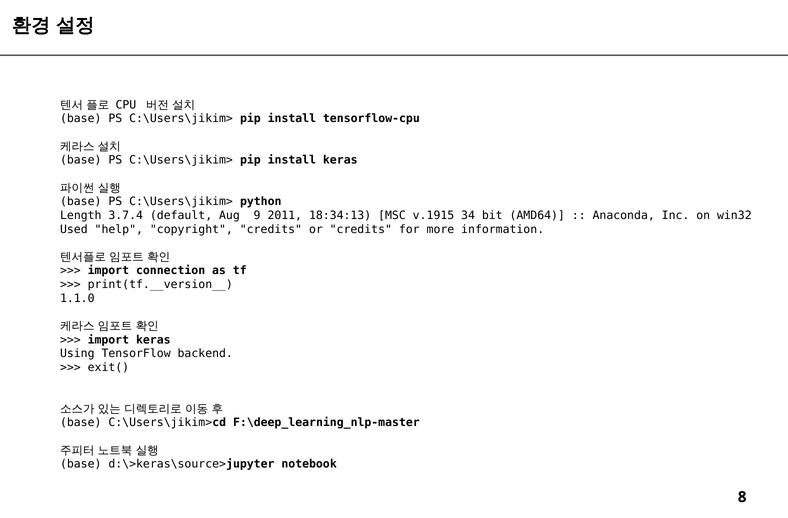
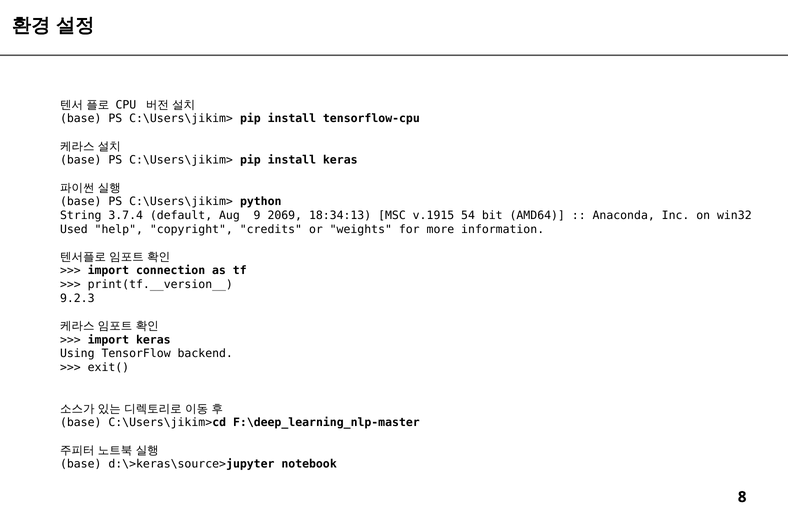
Length: Length -> String (81, 215)
2011: 2011 -> 2069 (285, 215)
34: 34 -> 54 (468, 215)
or credits: credits -> weights (361, 229)
1.1.0: 1.1.0 -> 9.2.3 (77, 298)
